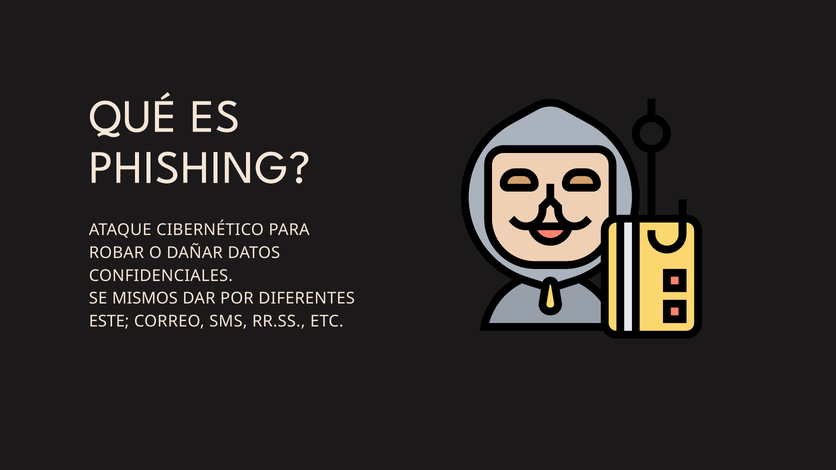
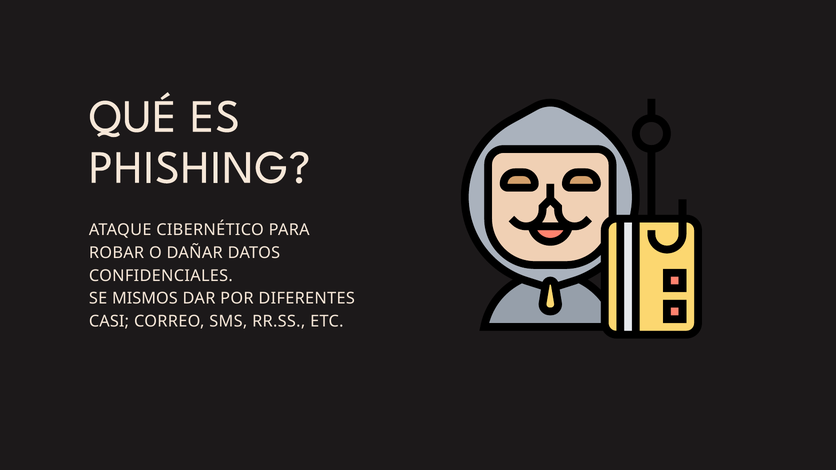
ESTE: ESTE -> CASI (109, 321)
